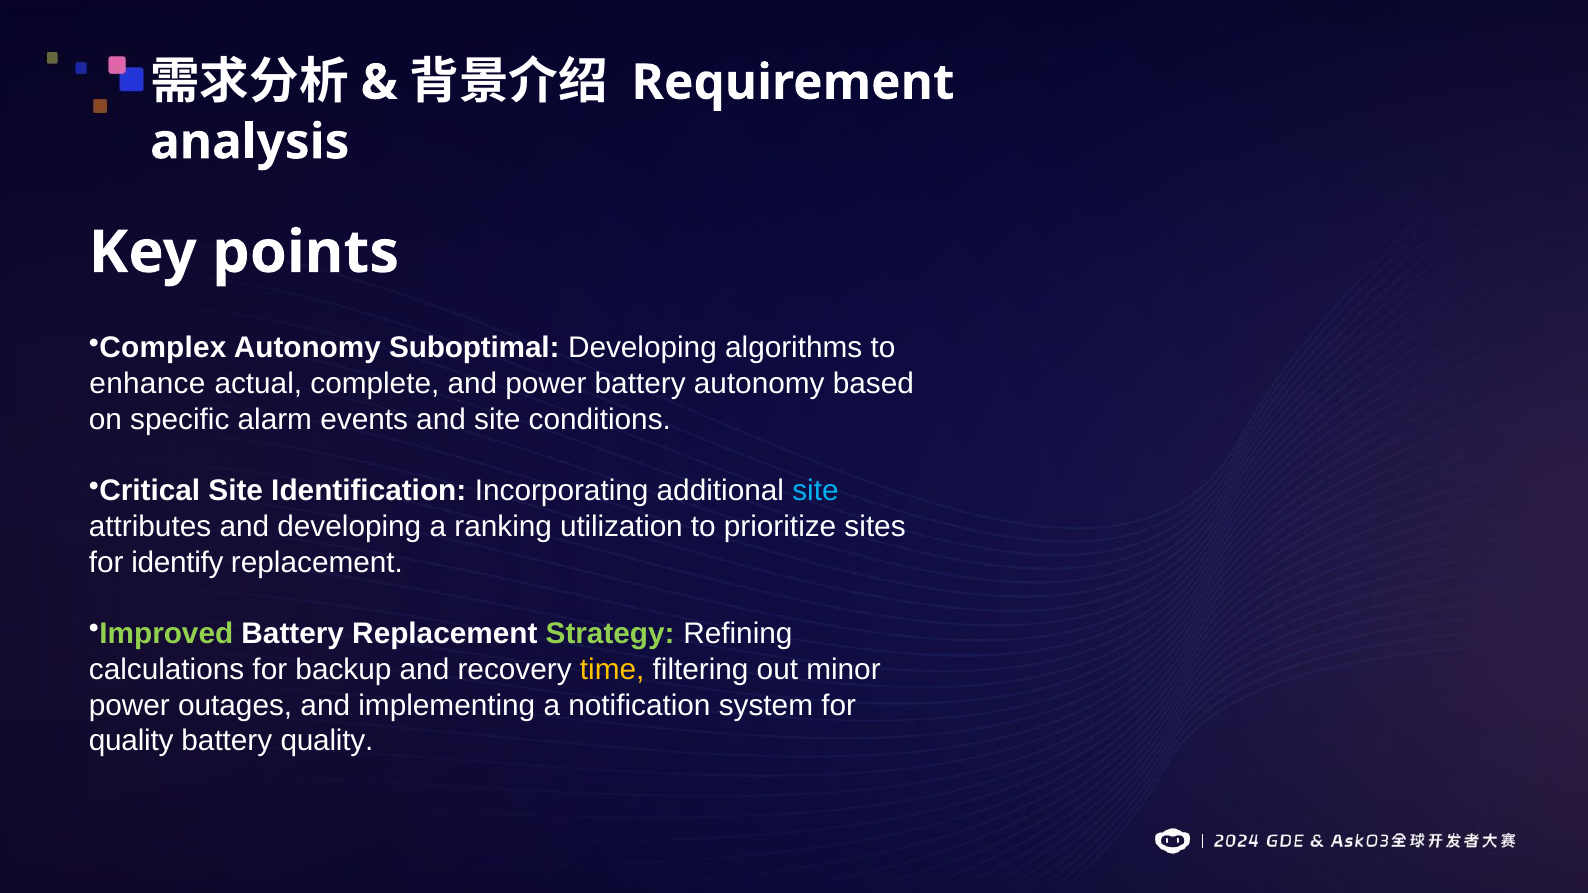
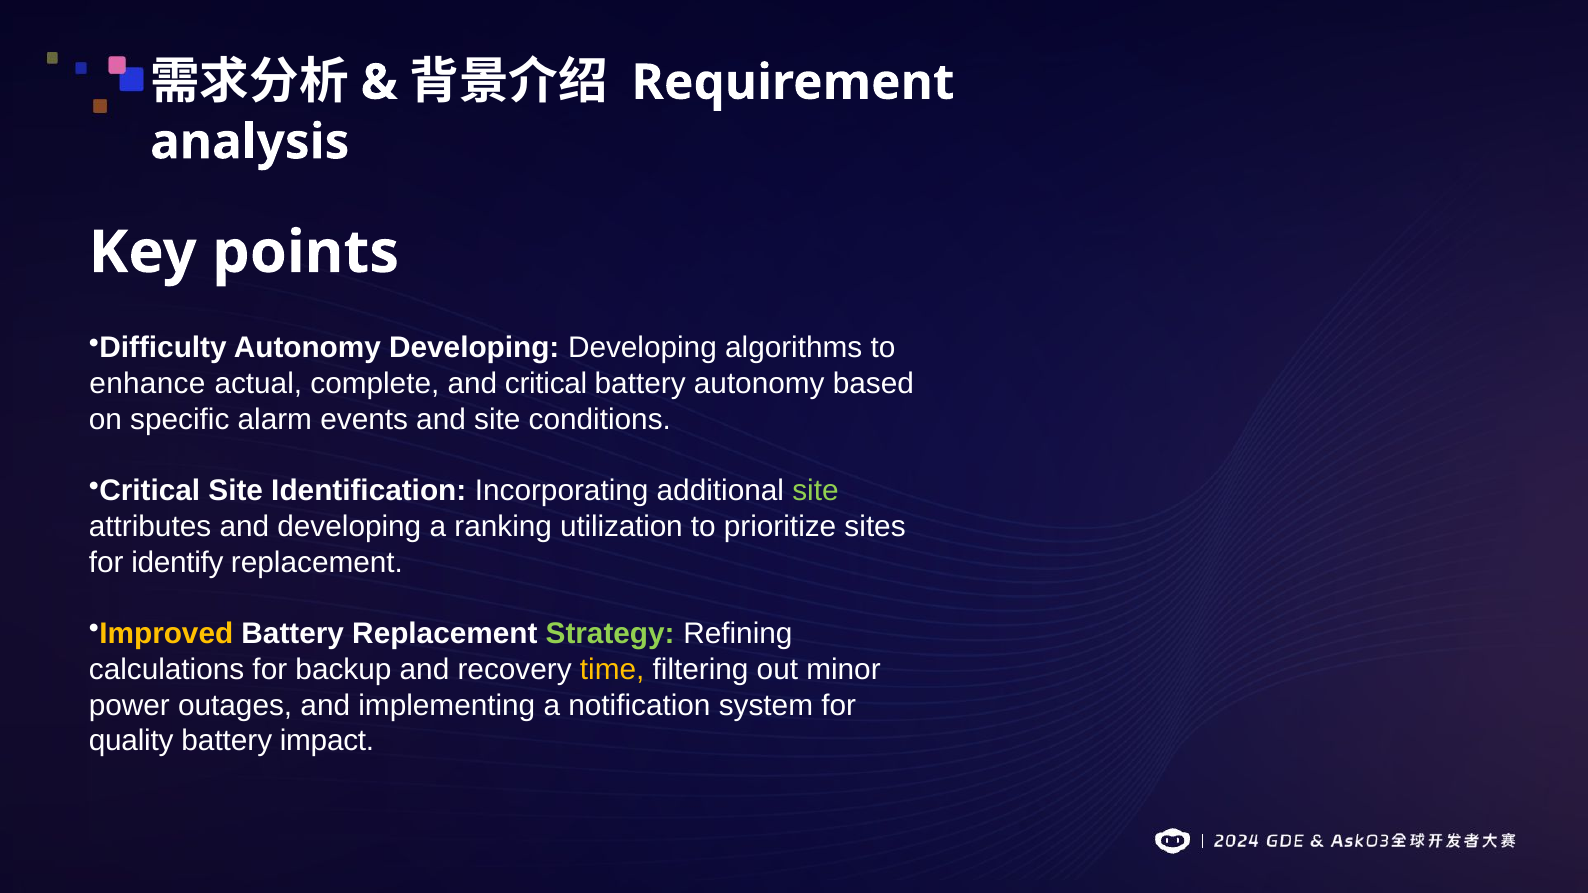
Complex: Complex -> Difficulty (163, 348)
Autonomy Suboptimal: Suboptimal -> Developing (474, 348)
and power: power -> critical (546, 384)
site colour: light blue -> light green (815, 491)
Improved colour: light green -> yellow (166, 634)
battery quality: quality -> impact (327, 741)
